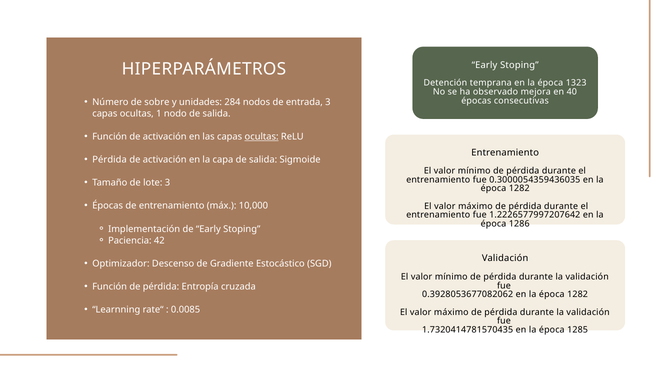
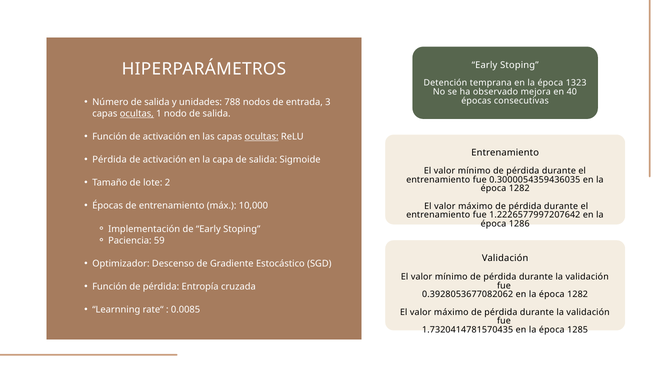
Número de sobre: sobre -> salida (157, 102)
284: 284 -> 788 (232, 102)
ocultas underline: none -> present (137, 114)
lote 3: 3 -> 2 (167, 183)
42: 42 -> 59 (159, 241)
